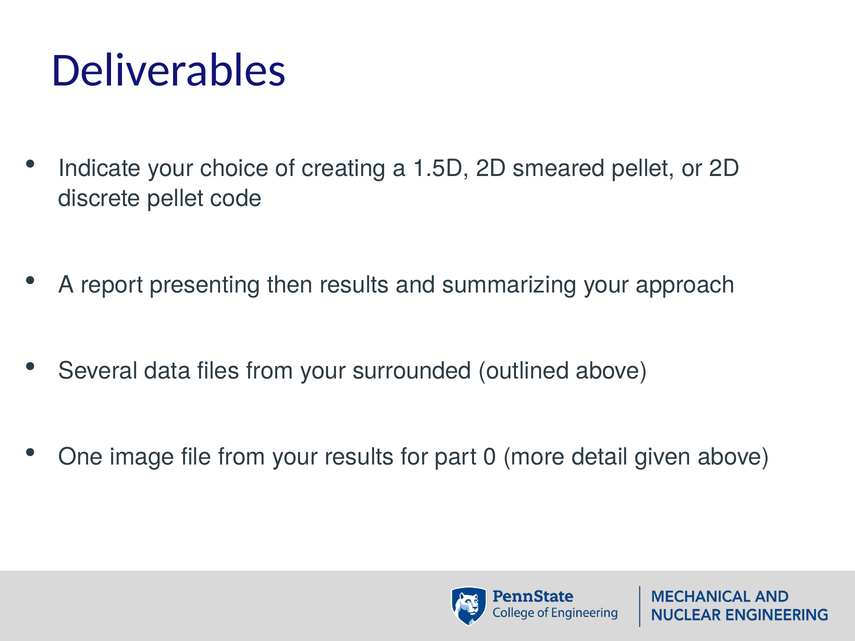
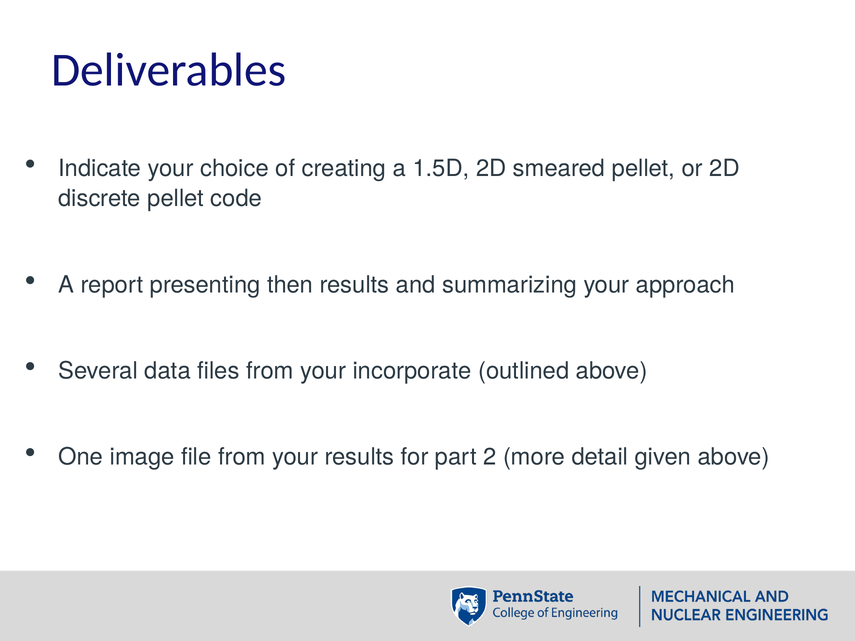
surrounded: surrounded -> incorporate (412, 371)
0: 0 -> 2 (490, 457)
